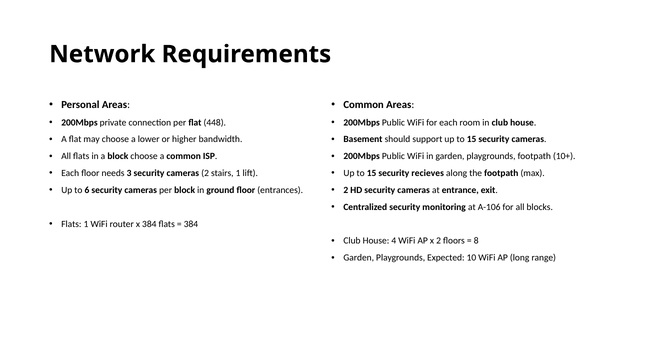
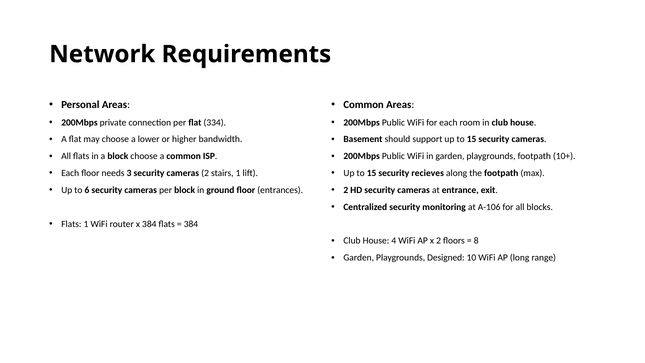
448: 448 -> 334 (215, 122)
Expected: Expected -> Designed (446, 258)
